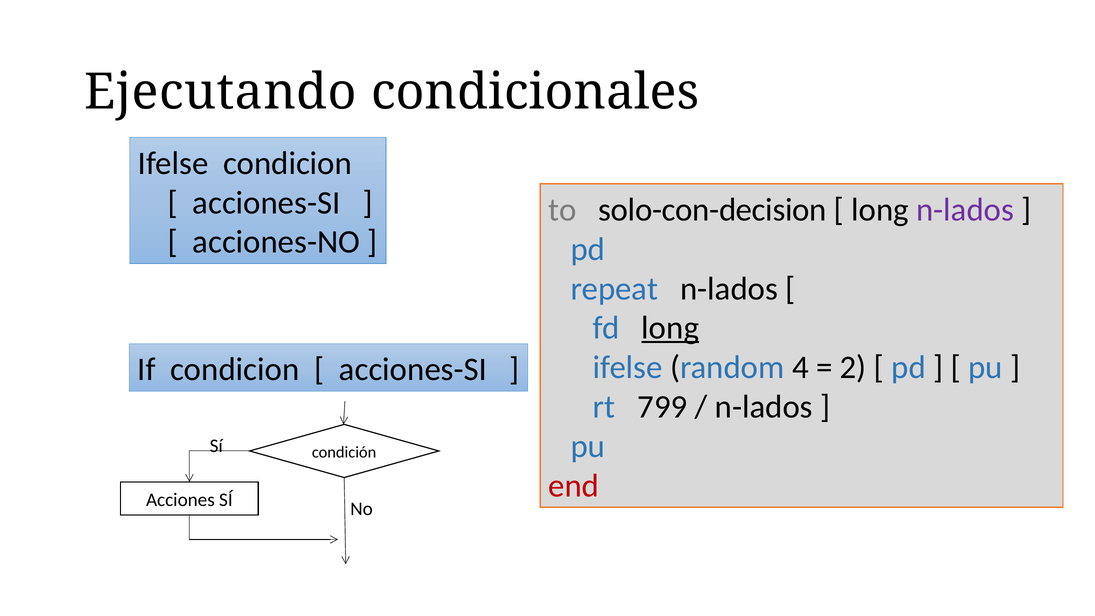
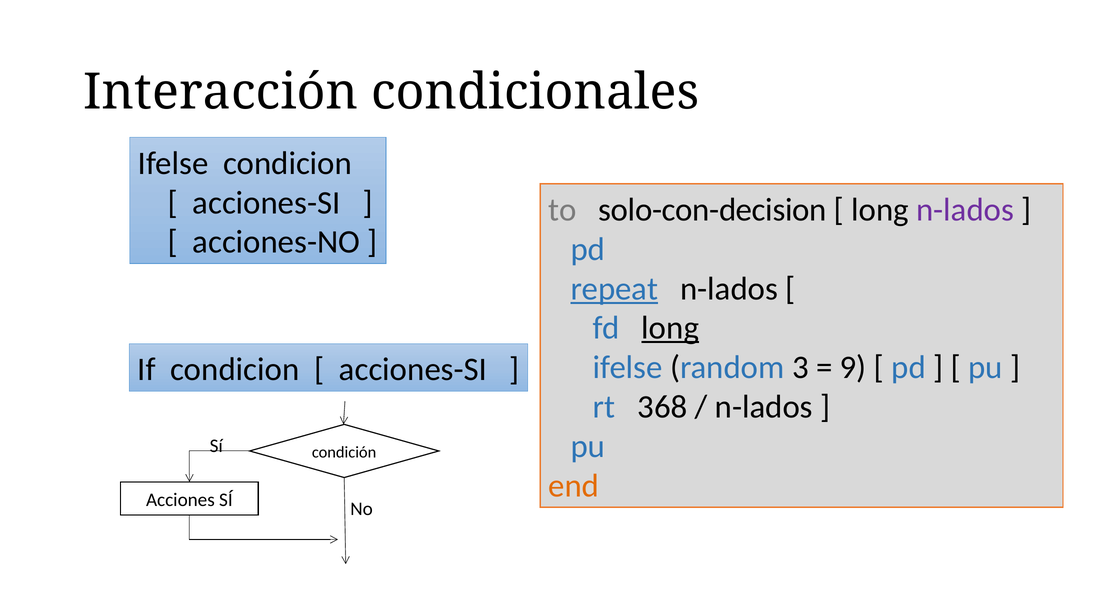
Ejecutando: Ejecutando -> Interacción (221, 92)
repeat underline: none -> present (614, 289)
4: 4 -> 3 (800, 367)
2: 2 -> 9 (853, 367)
799: 799 -> 368 (662, 407)
end colour: red -> orange (574, 486)
